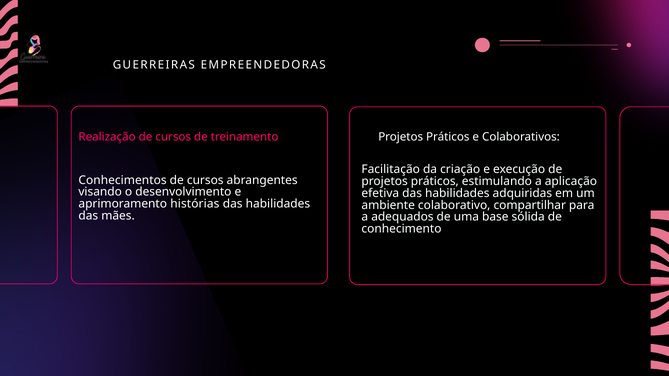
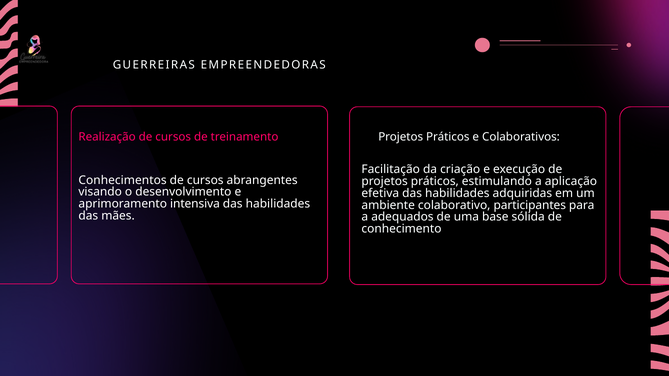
histórias: histórias -> intensiva (195, 204)
compartilhar: compartilhar -> participantes (530, 205)
